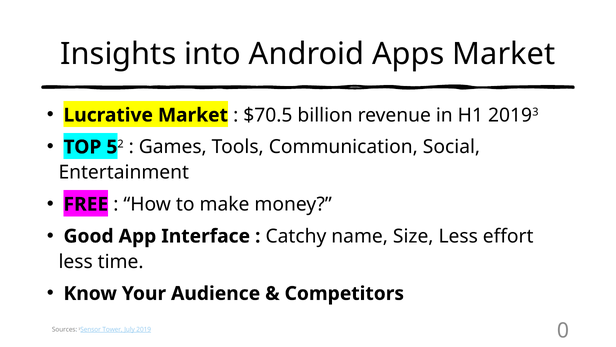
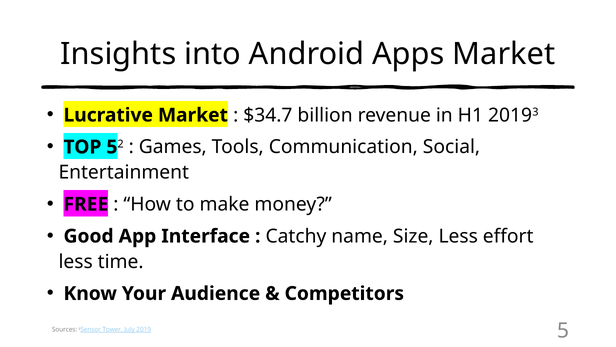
$70.5: $70.5 -> $34.7 (268, 115)
2019 0: 0 -> 5 (563, 330)
